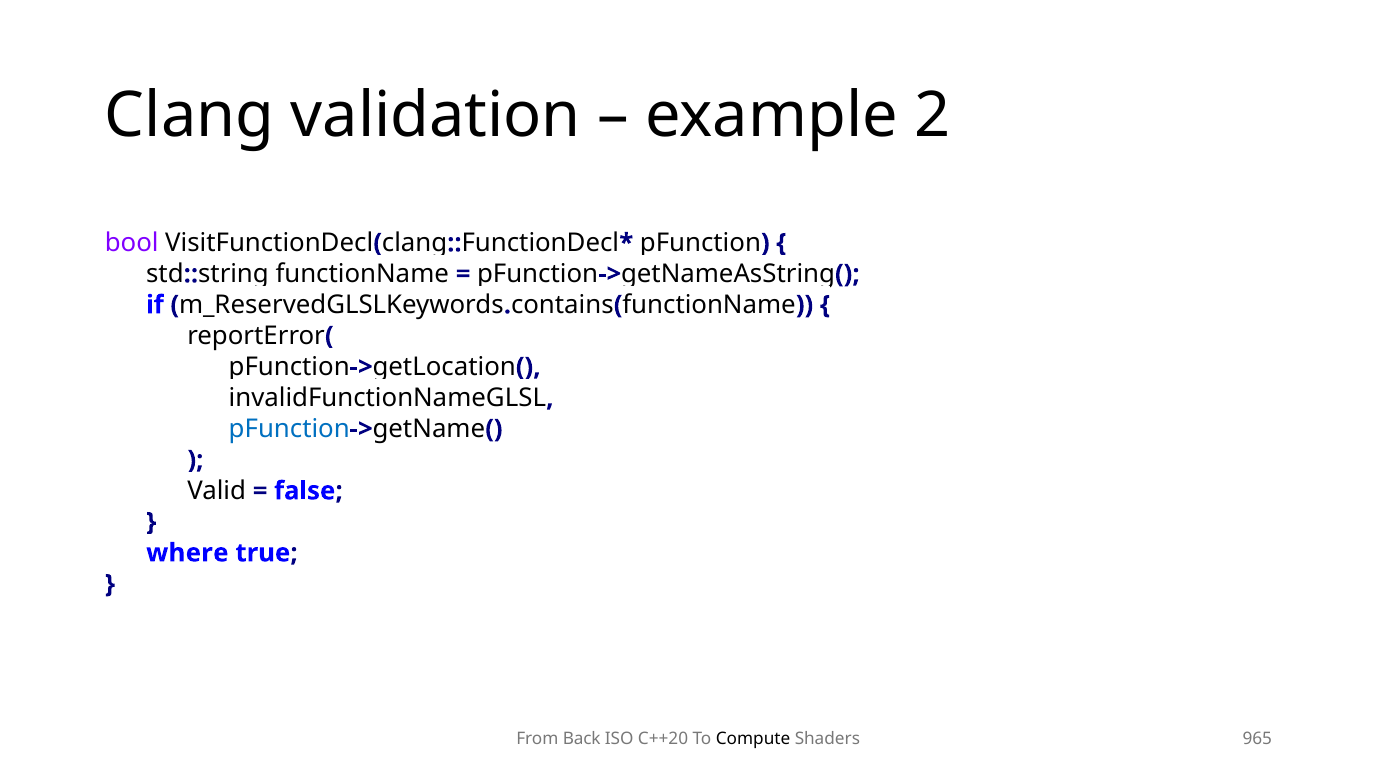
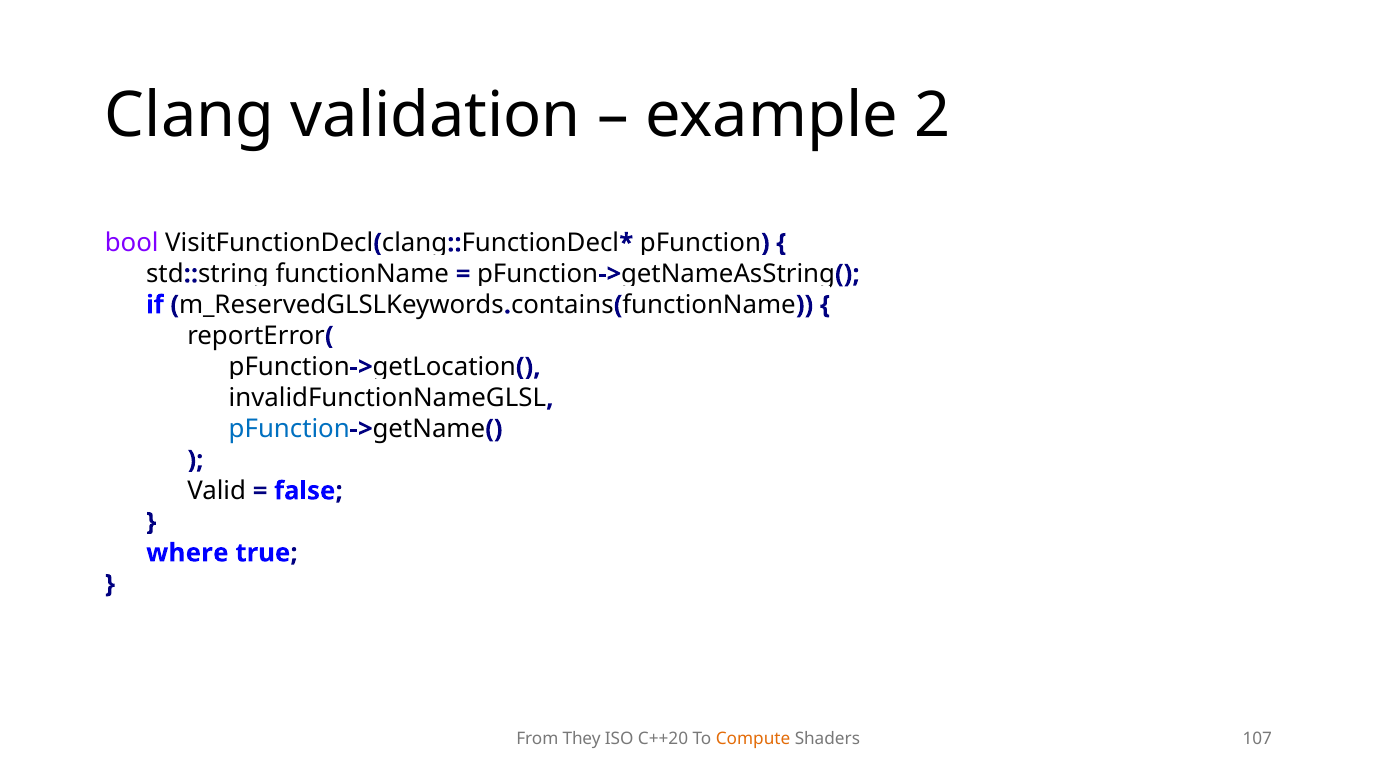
Back: Back -> They (582, 738)
Compute colour: black -> orange (753, 738)
965: 965 -> 107 (1257, 738)
